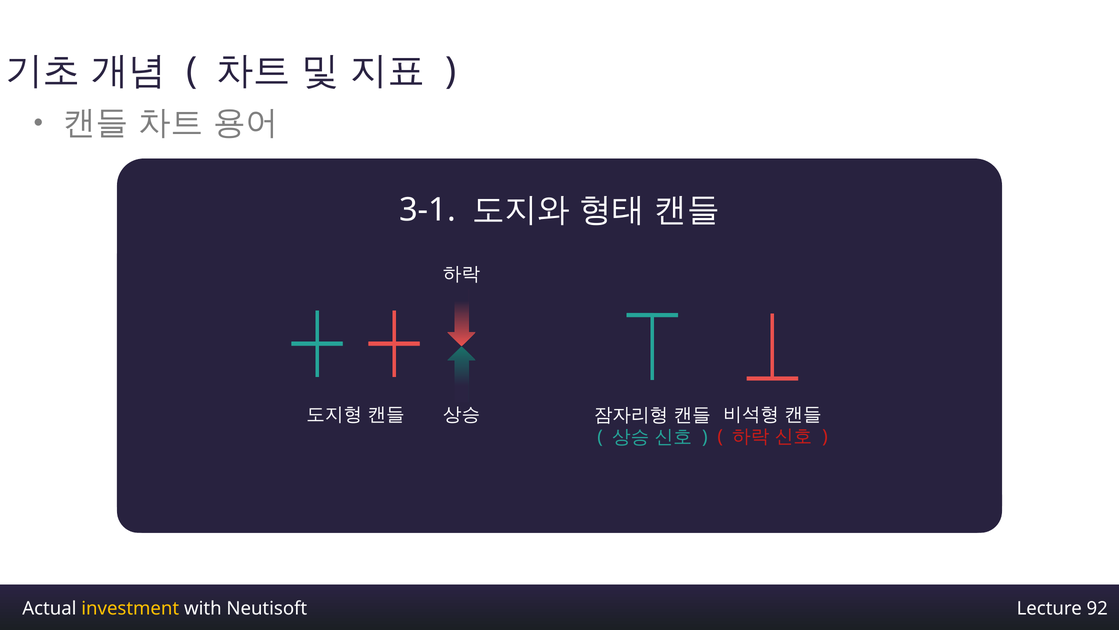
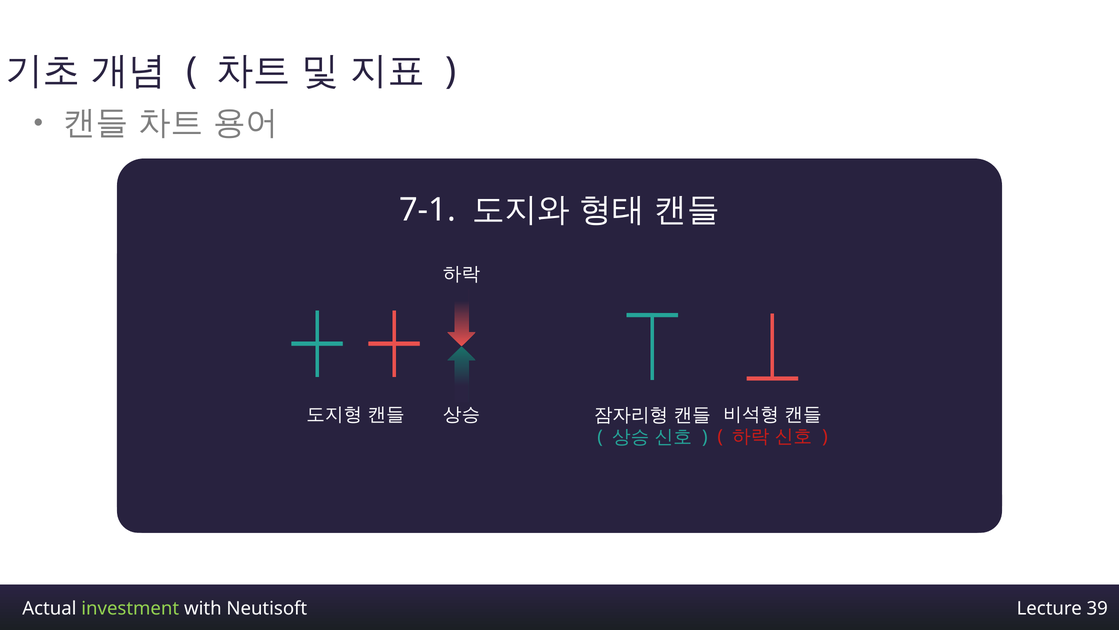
3-1: 3-1 -> 7-1 (428, 210)
investment colour: yellow -> light green (130, 608)
92: 92 -> 39 (1097, 608)
